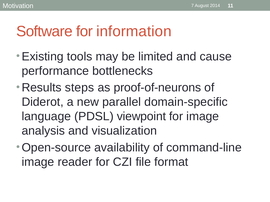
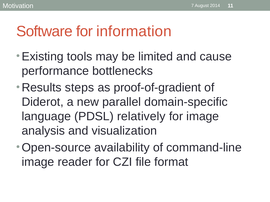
proof-of-neurons: proof-of-neurons -> proof-of-gradient (157, 88)
viewpoint: viewpoint -> relatively (141, 117)
